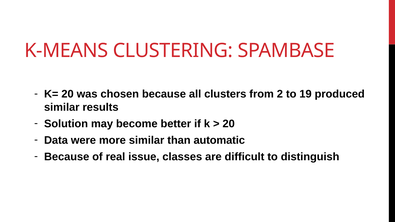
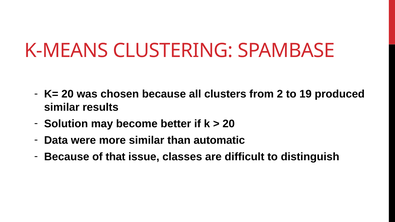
real: real -> that (116, 157)
